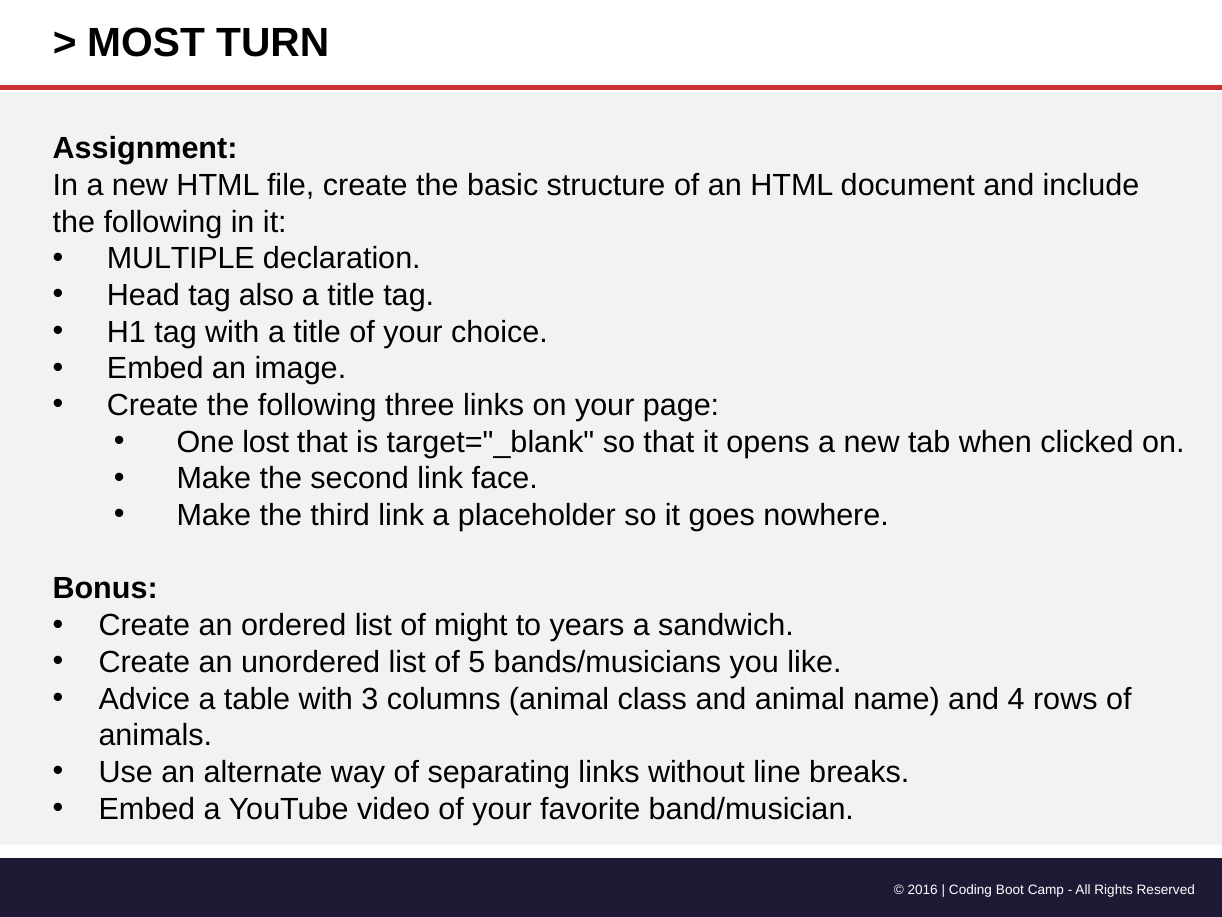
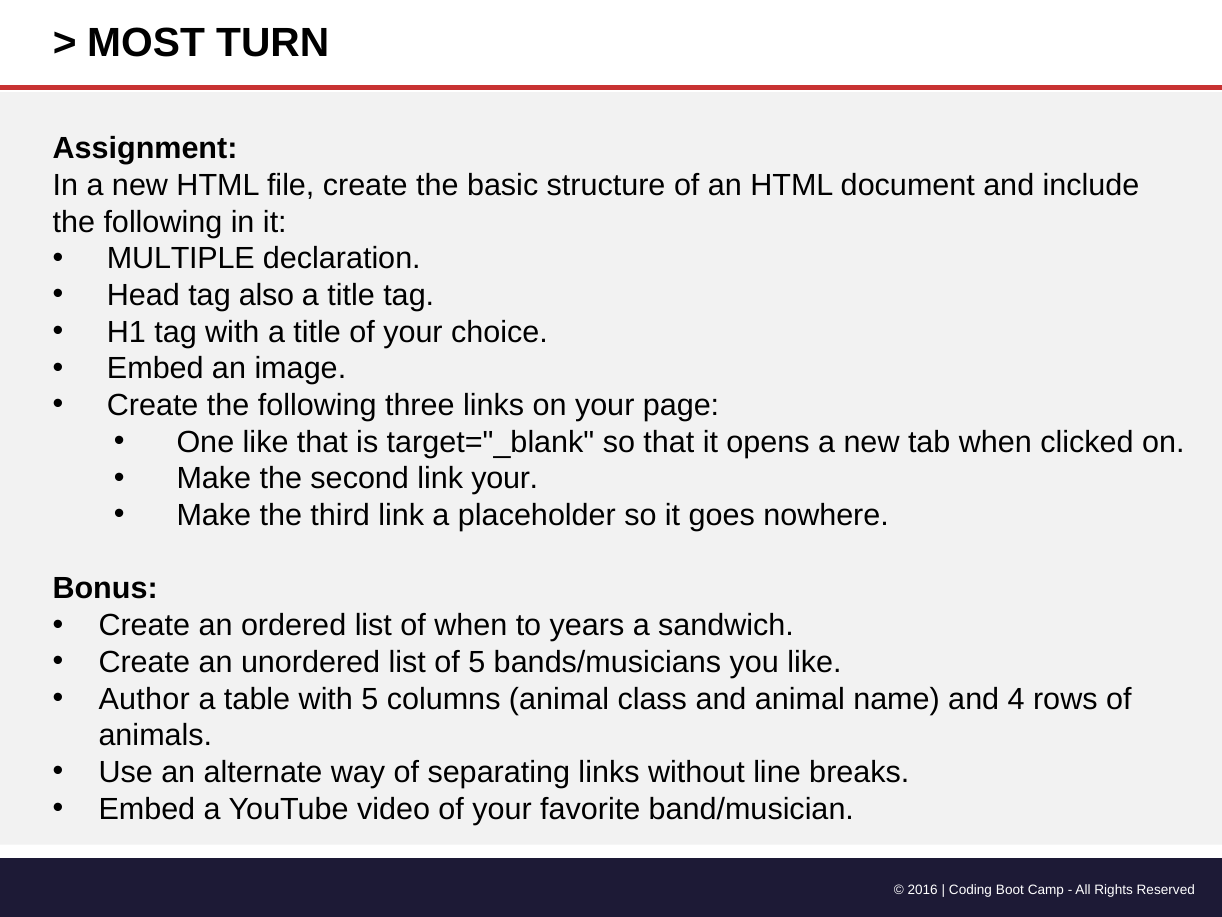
One lost: lost -> like (266, 442)
link face: face -> your (505, 479)
of might: might -> when (471, 625)
Advice: Advice -> Author (144, 699)
with 3: 3 -> 5 (370, 699)
